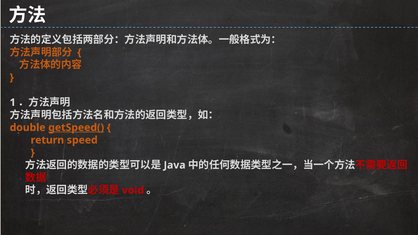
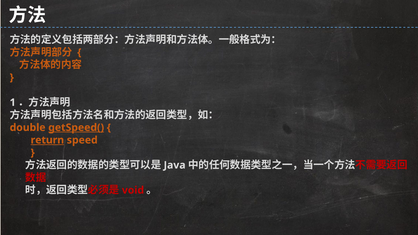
return underline: none -> present (47, 140)
